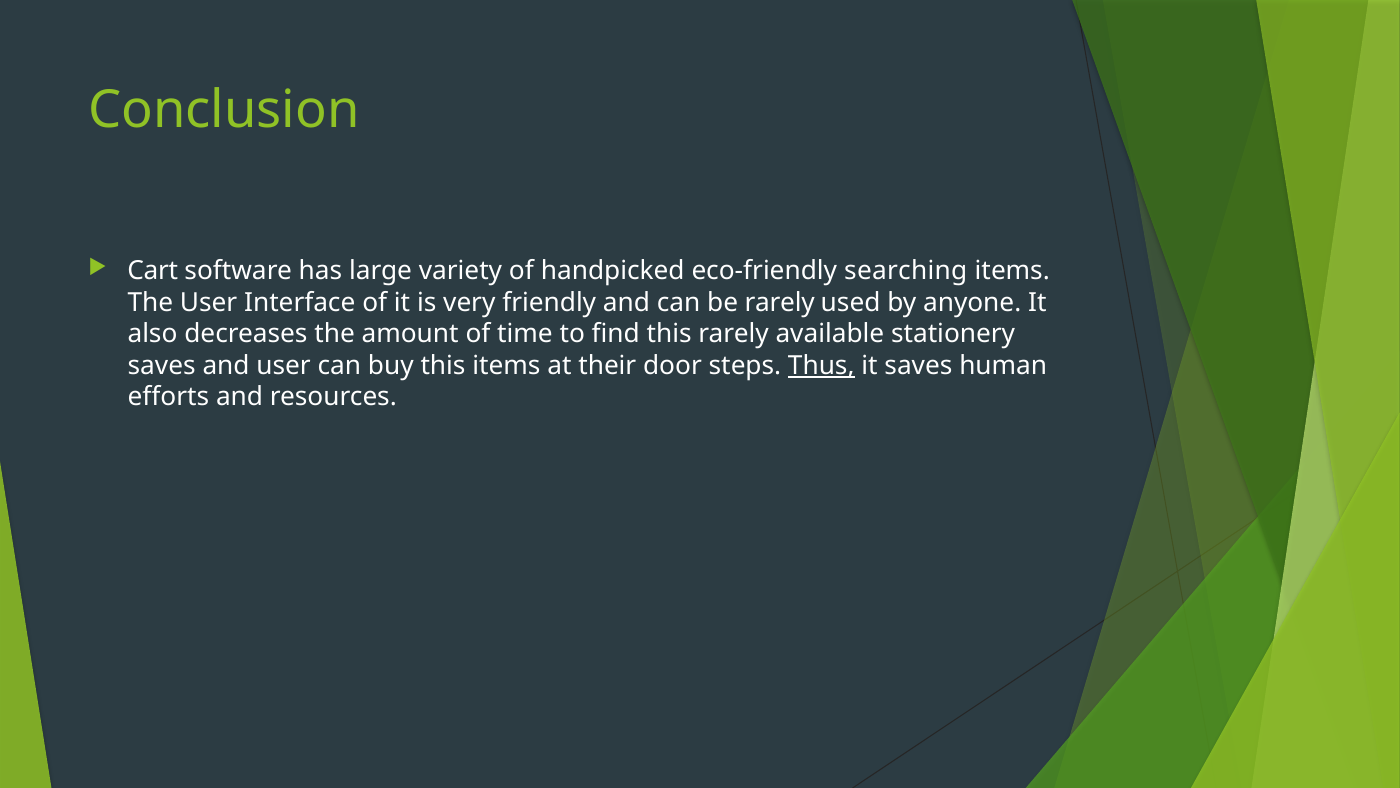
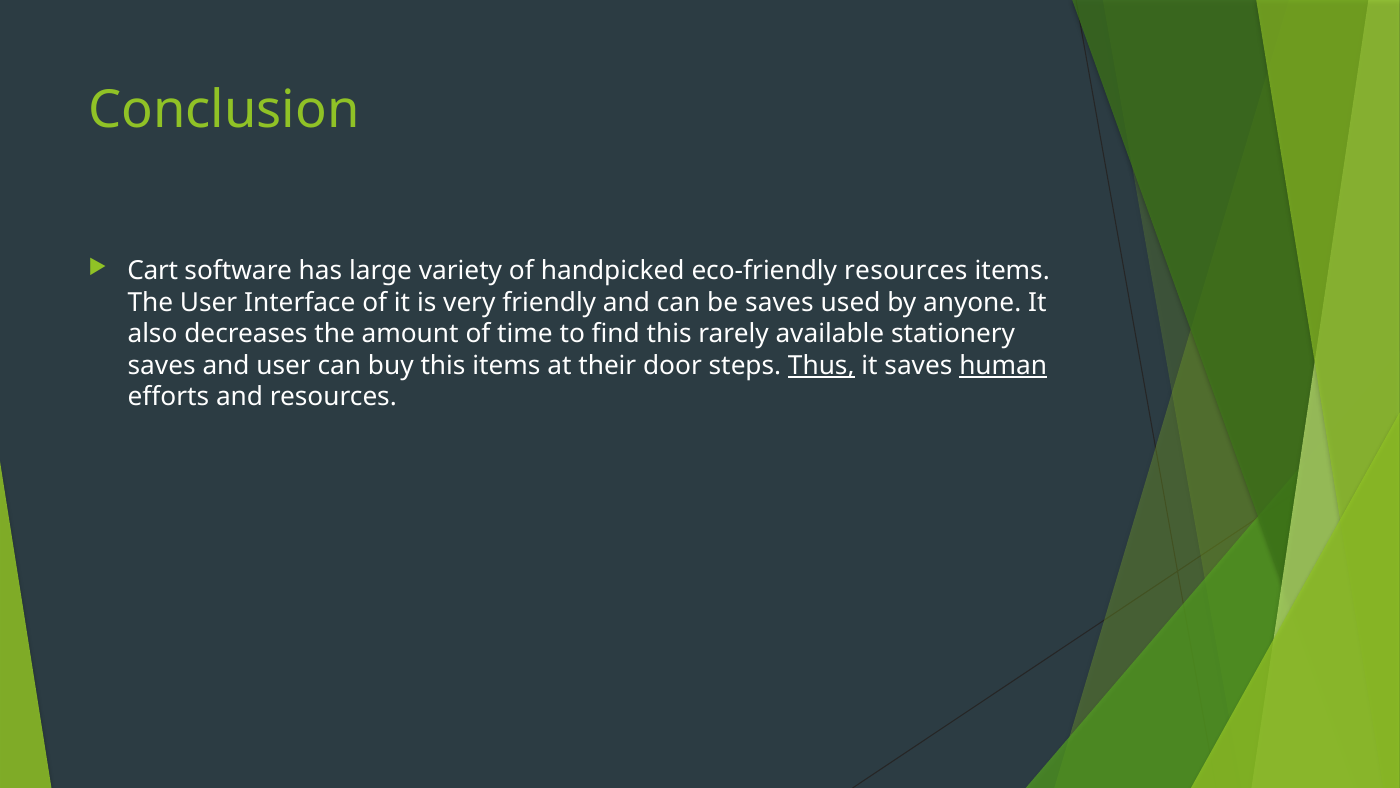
eco-friendly searching: searching -> resources (906, 271)
be rarely: rarely -> saves (779, 302)
human underline: none -> present (1003, 365)
